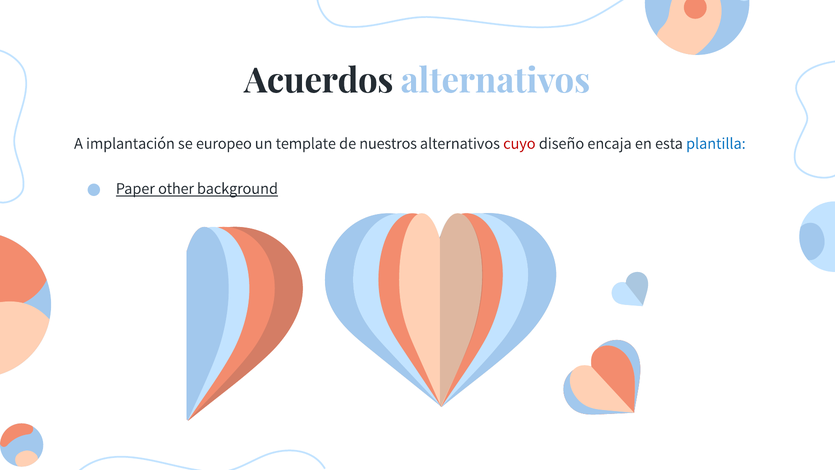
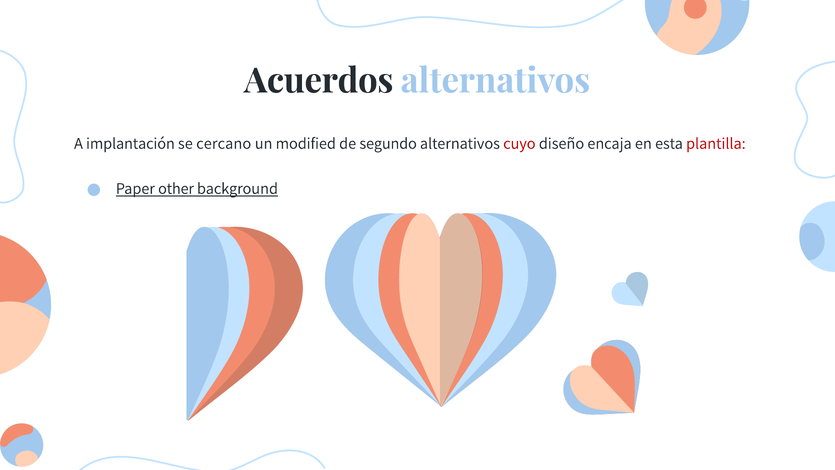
europeo: europeo -> cercano (224, 143)
template: template -> modified (306, 143)
nuestros: nuestros -> segundo (388, 143)
plantilla colour: blue -> red (716, 143)
